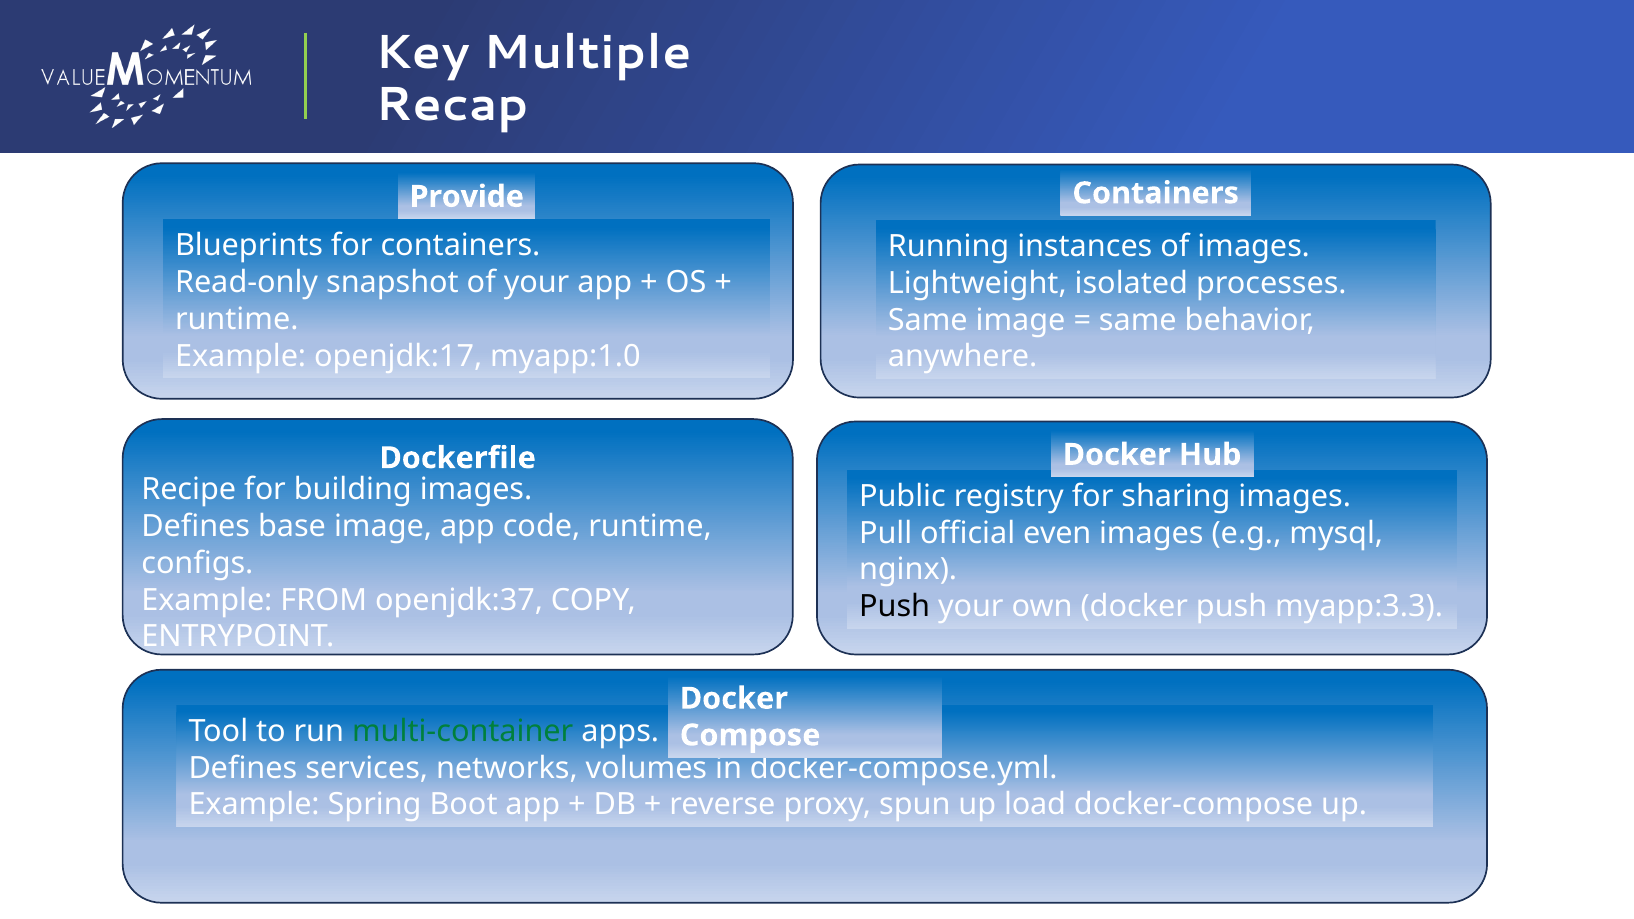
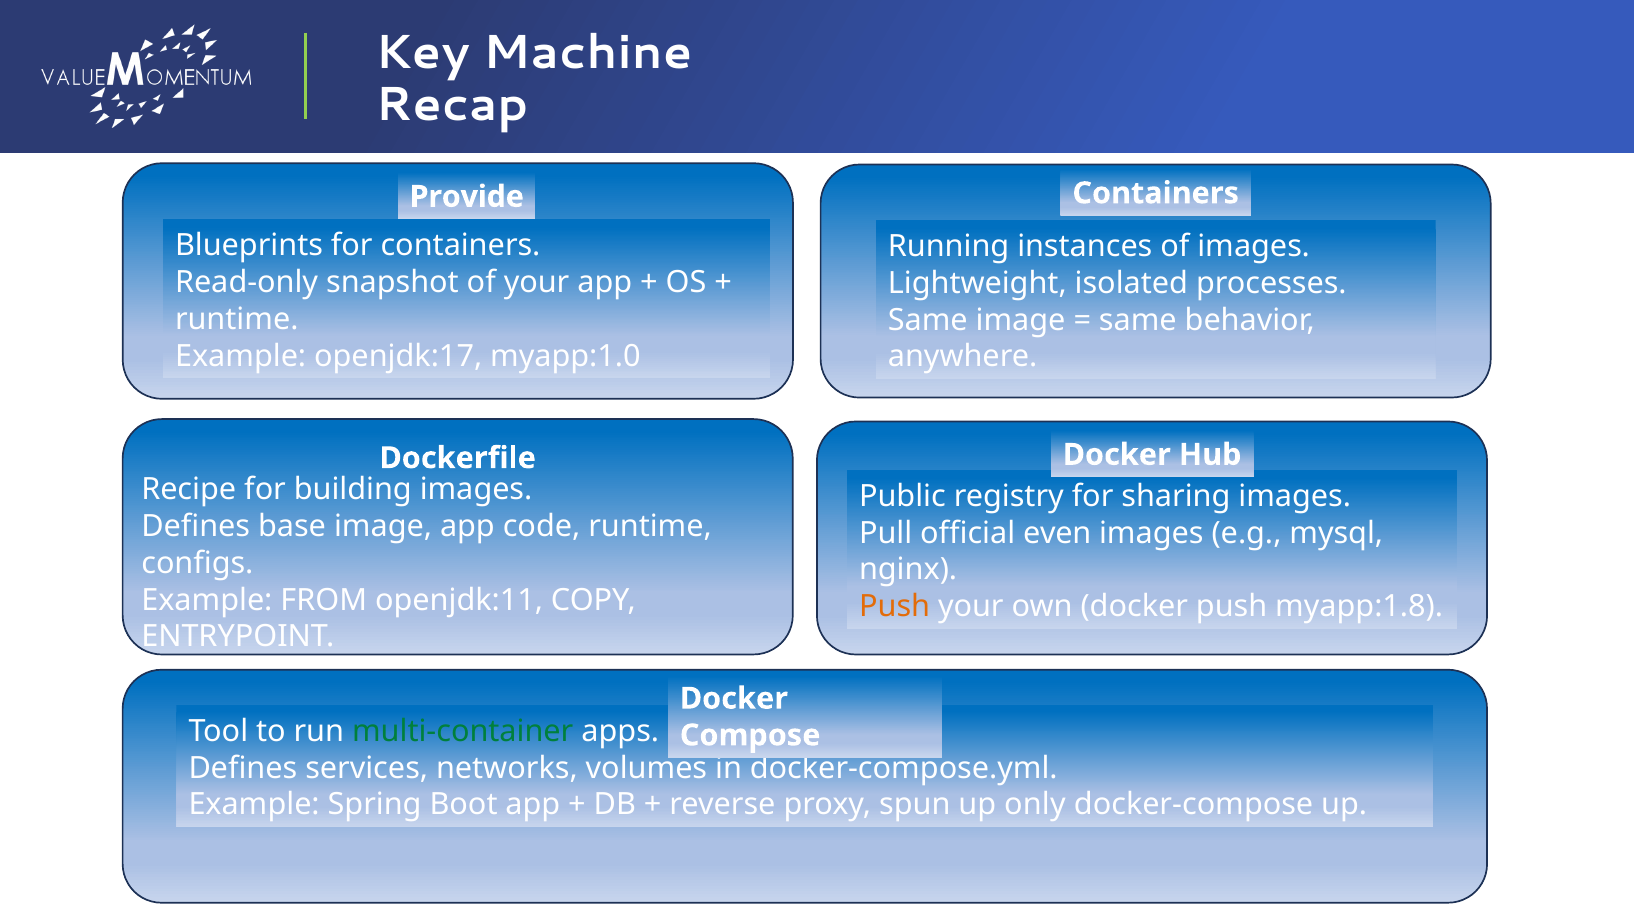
Multiple: Multiple -> Machine (587, 53)
openjdk:37: openjdk:37 -> openjdk:11 (459, 600)
Push colour: black -> orange (895, 606)
myapp:3.3: myapp:3.3 -> myapp:1.8 (1359, 606)
load: load -> only (1035, 805)
